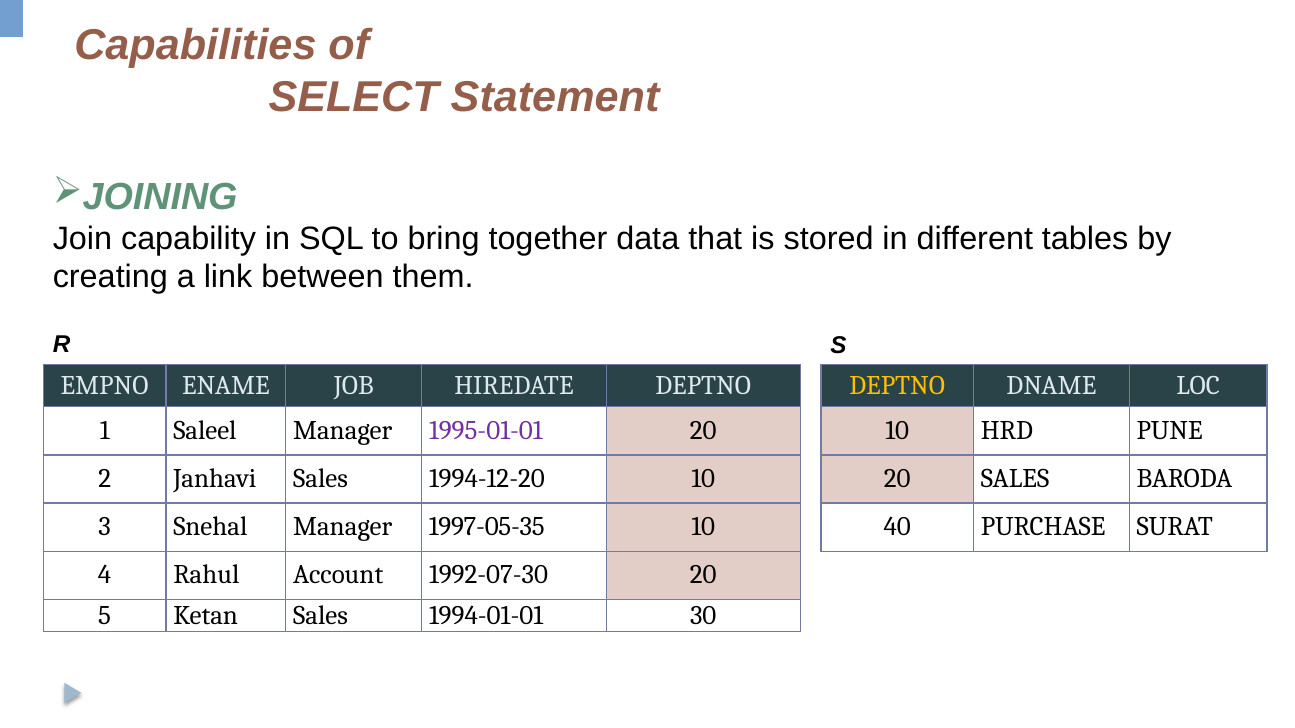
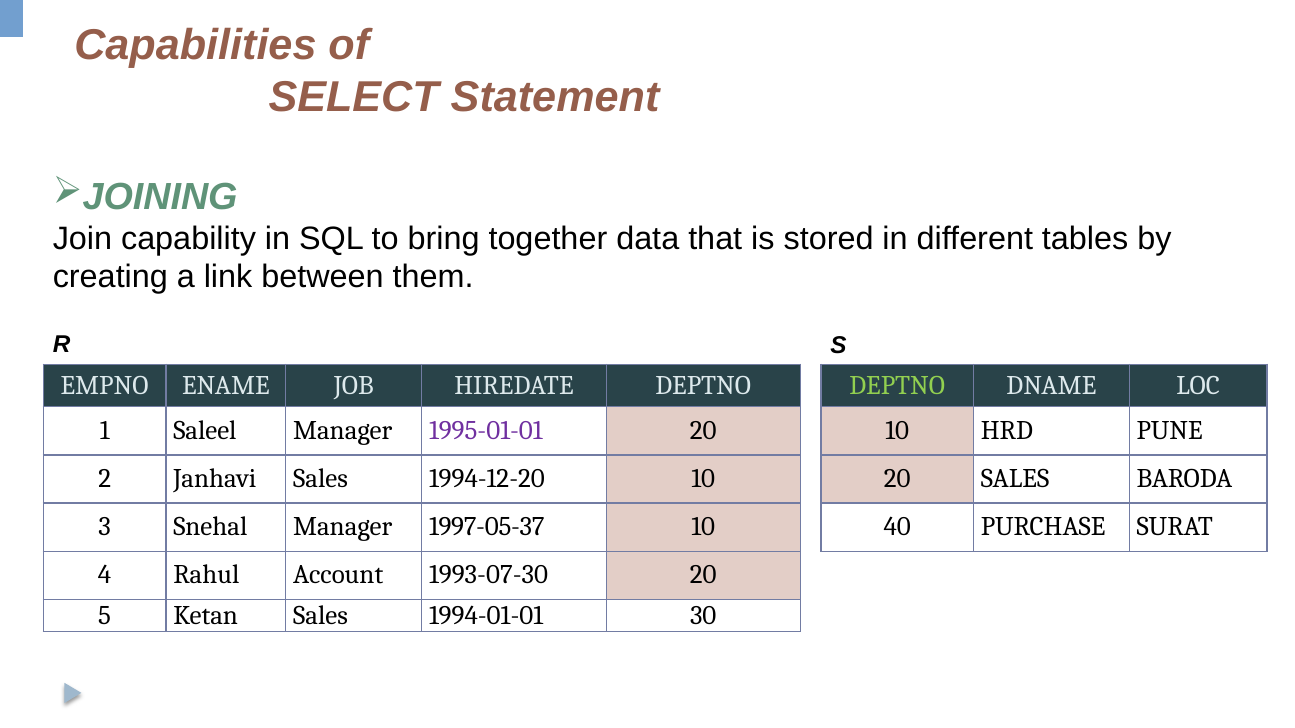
DEPTNO colour: yellow -> light green (897, 386)
1997-05-35: 1997-05-35 -> 1997-05-37 (487, 527)
1992-07-30: 1992-07-30 -> 1993-07-30 (489, 575)
